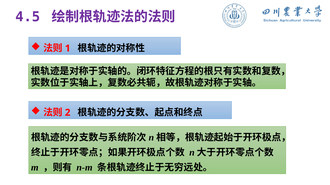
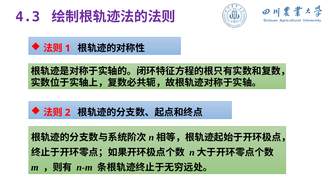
4.5: 4.5 -> 4.3 (28, 17)
